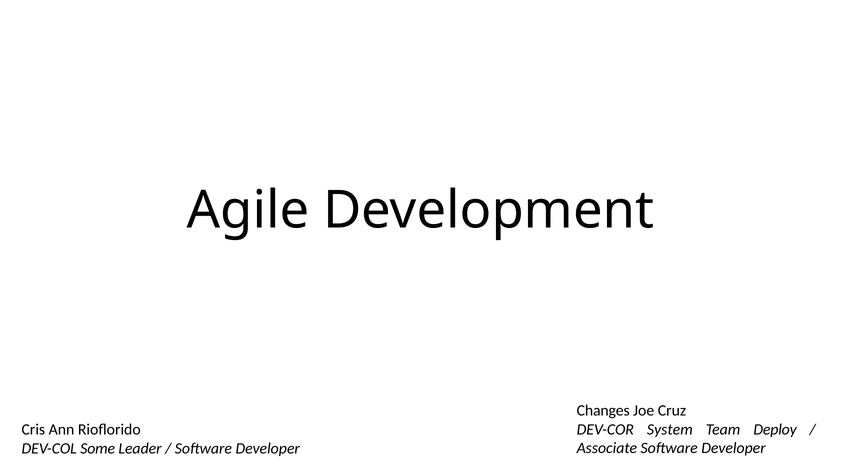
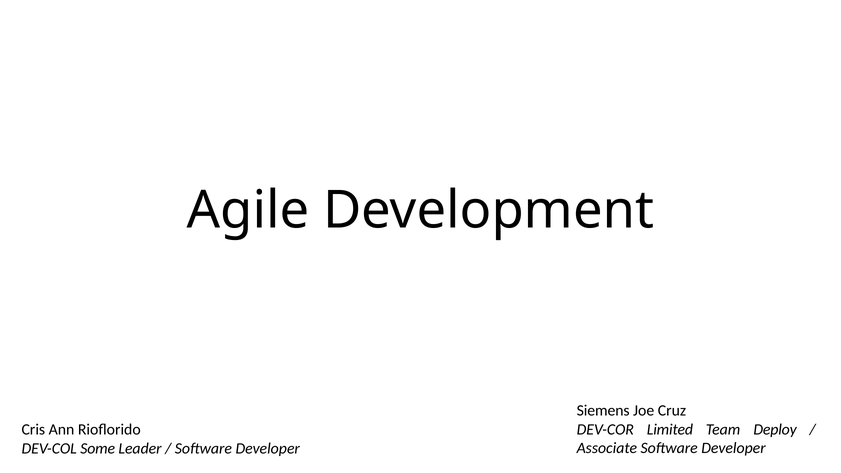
Changes: Changes -> Siemens (603, 410)
System: System -> Limited (670, 429)
